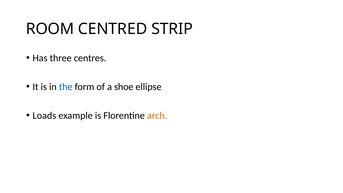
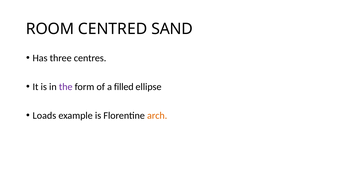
STRIP: STRIP -> SAND (172, 29)
the colour: blue -> purple (66, 87)
shoe: shoe -> filled (124, 87)
